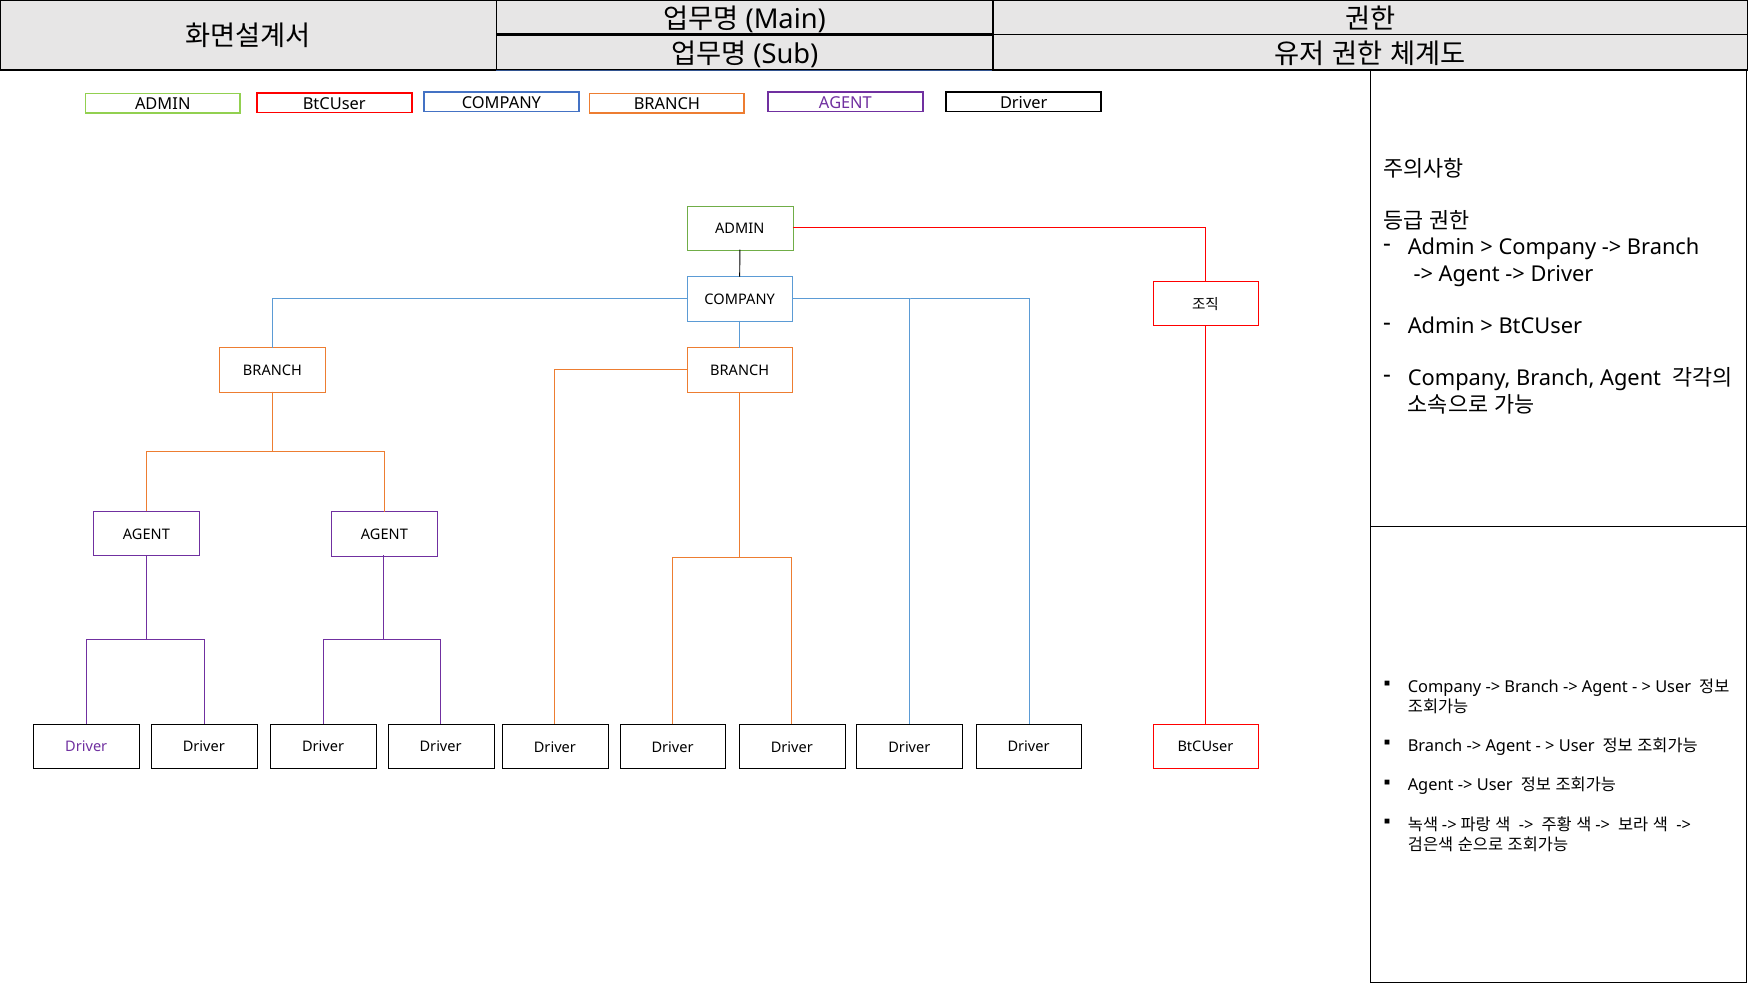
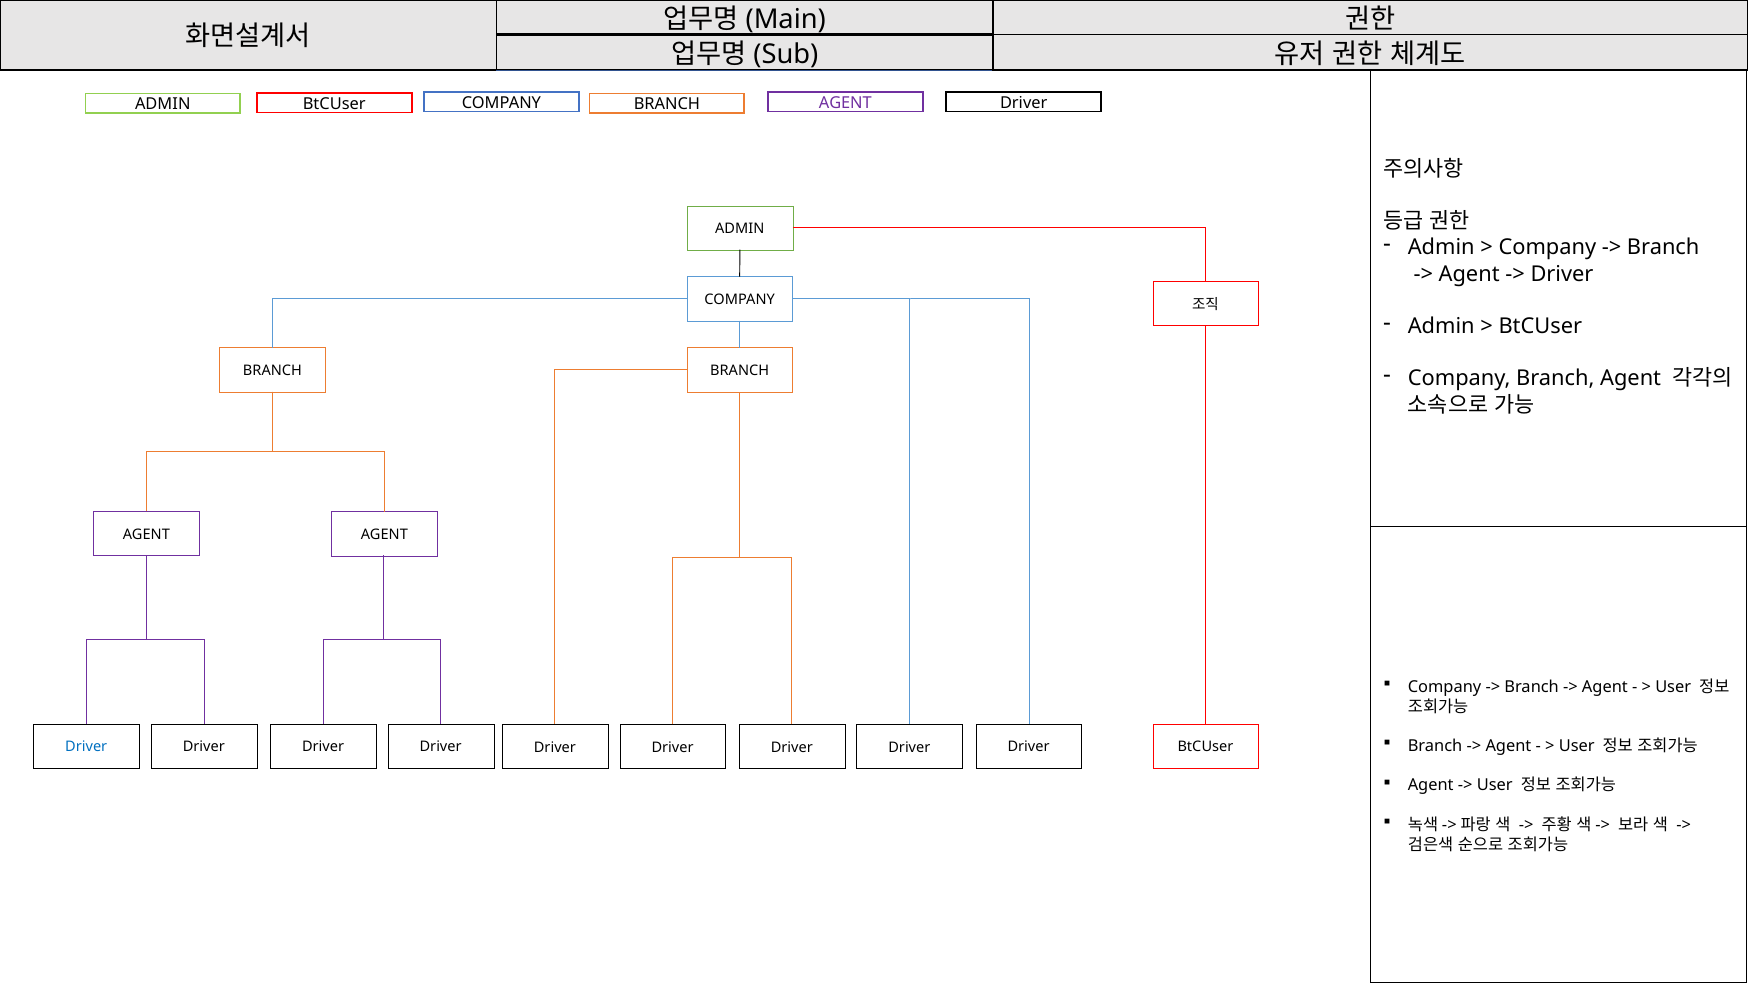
Driver colour: purple -> blue (86, 747)
